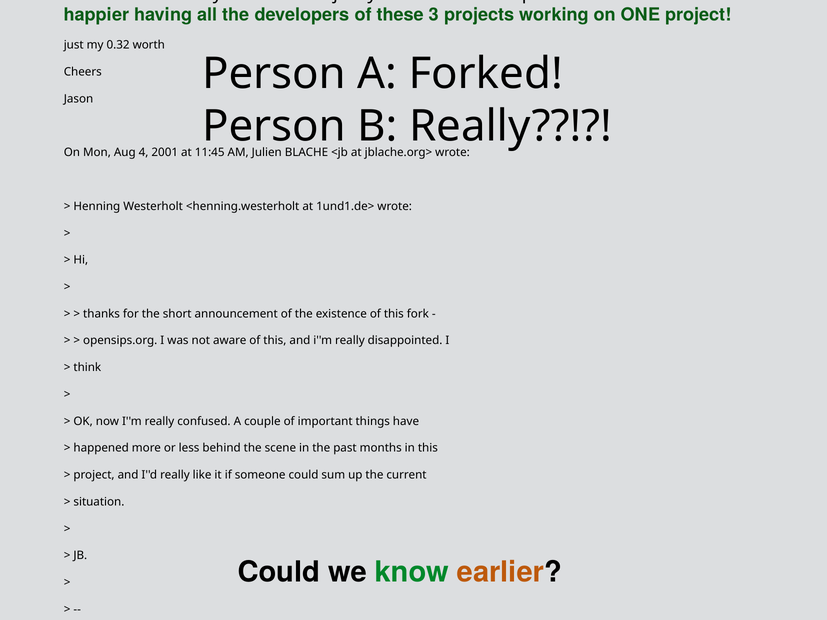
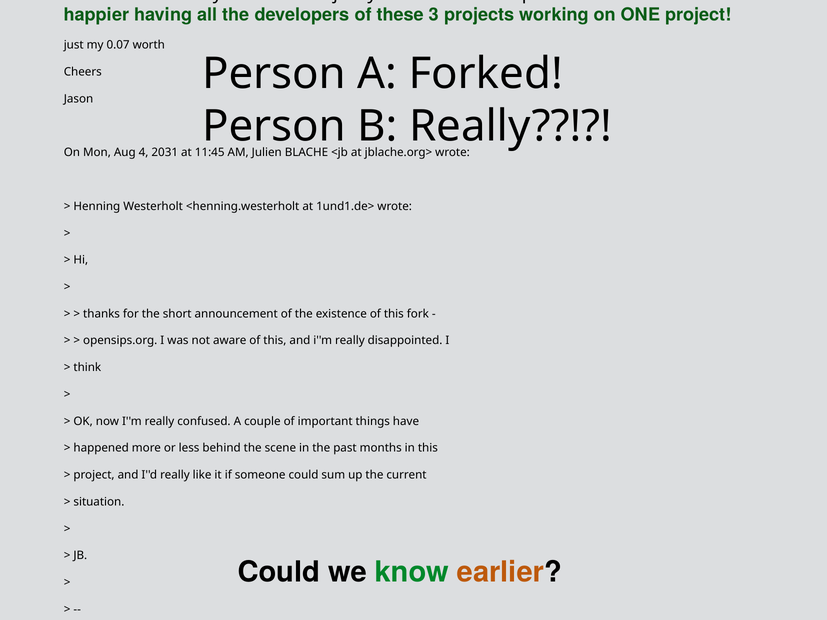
0.32: 0.32 -> 0.07 (118, 45)
2001: 2001 -> 2031 (165, 153)
